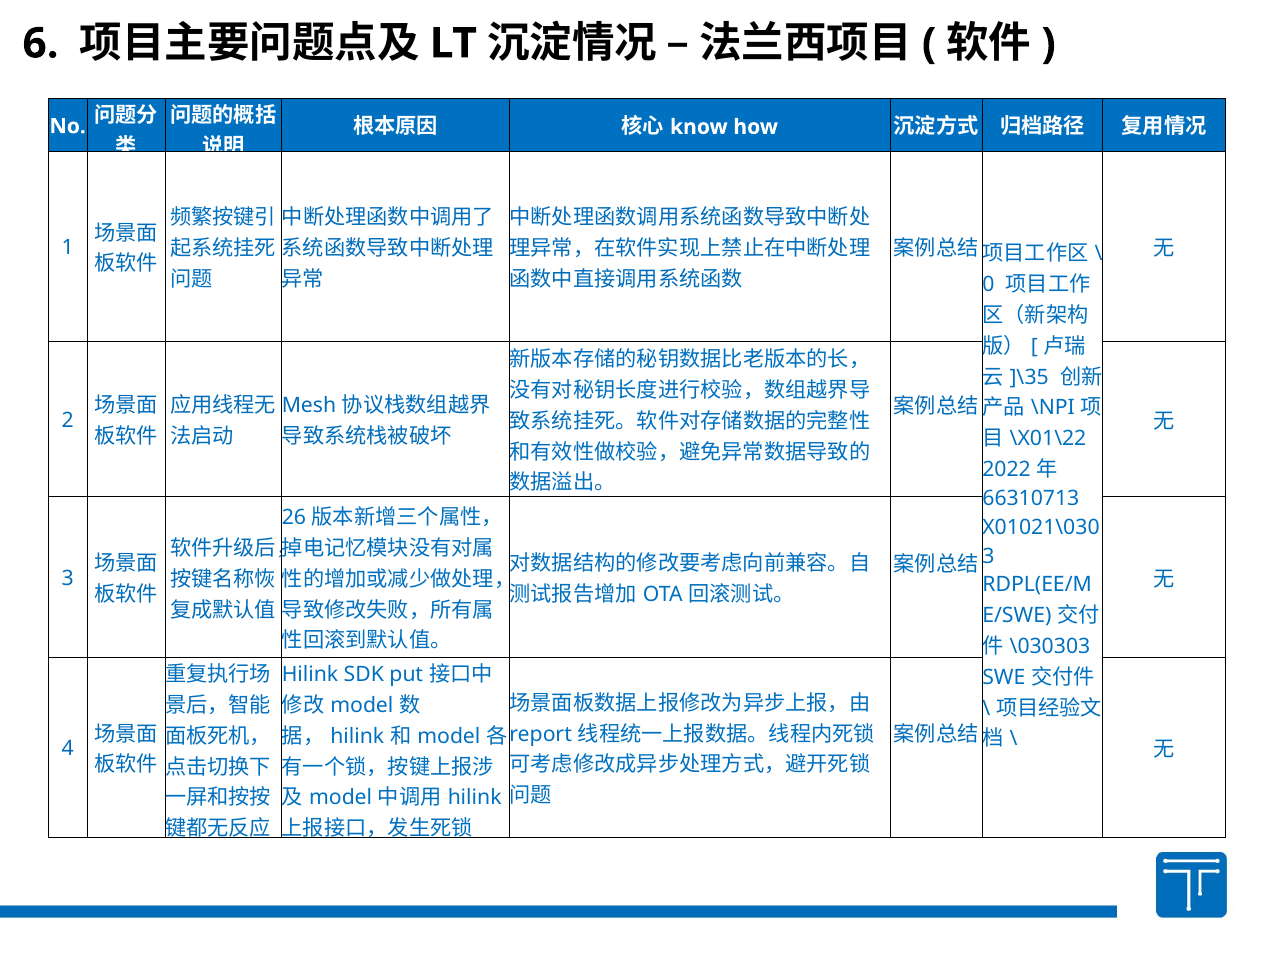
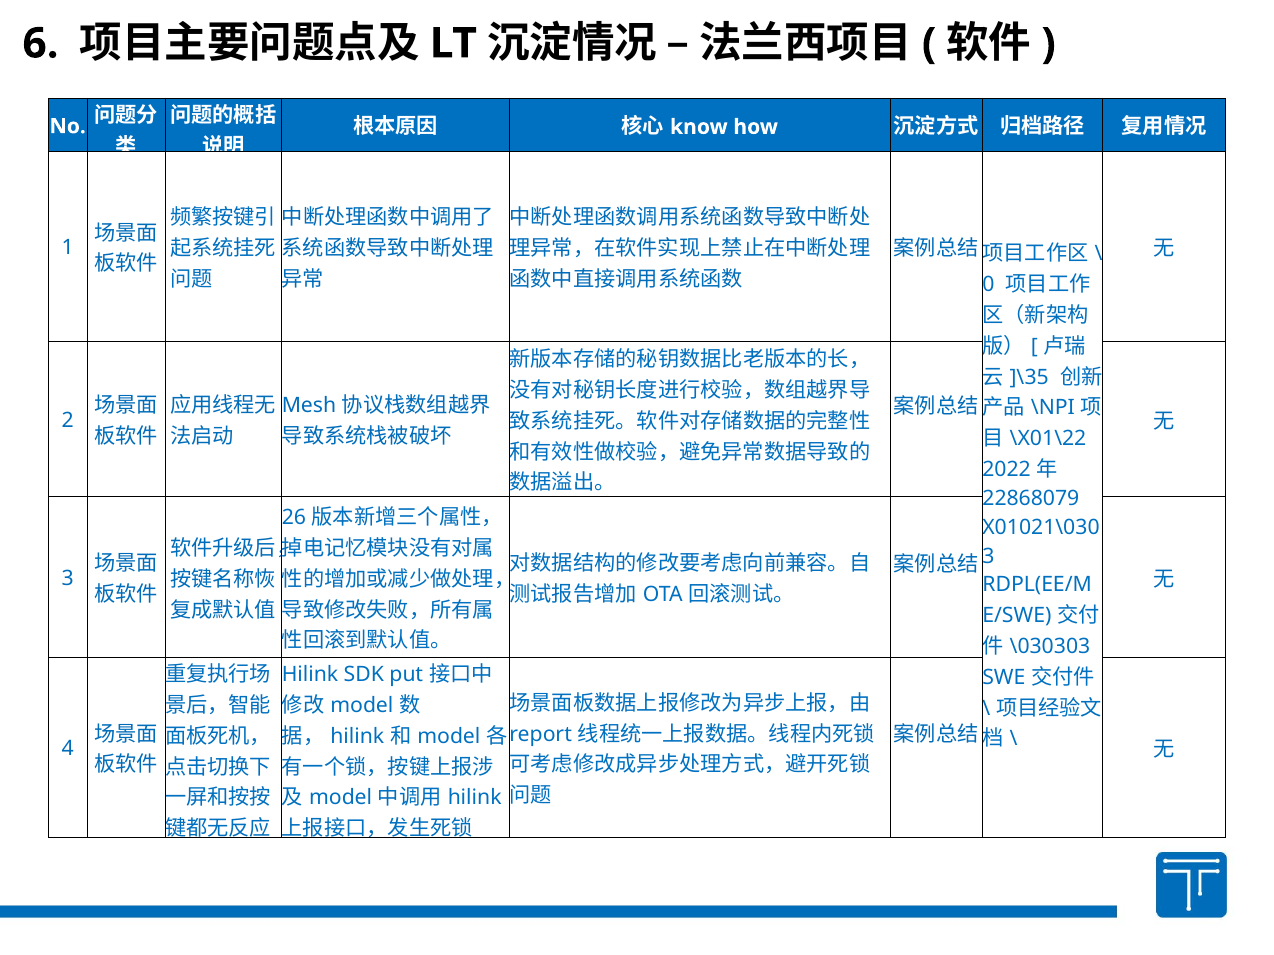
66310713: 66310713 -> 22868079 (1031, 499)
